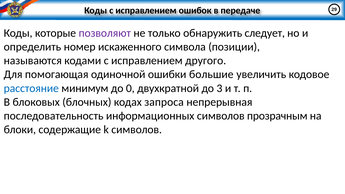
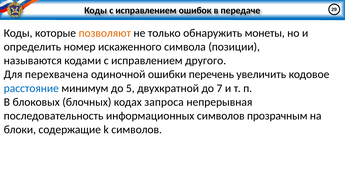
позволяют colour: purple -> orange (105, 33)
следует: следует -> монеты (265, 33)
помогающая: помогающая -> перехвачена (57, 74)
большие: большие -> перечень (211, 74)
0: 0 -> 5 (130, 88)
3: 3 -> 7 (219, 88)
